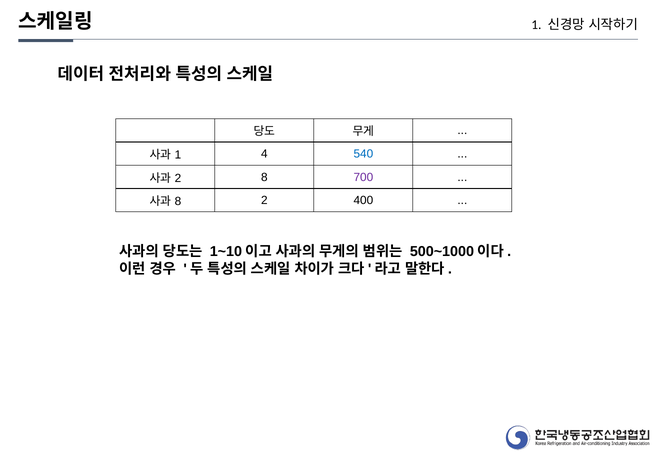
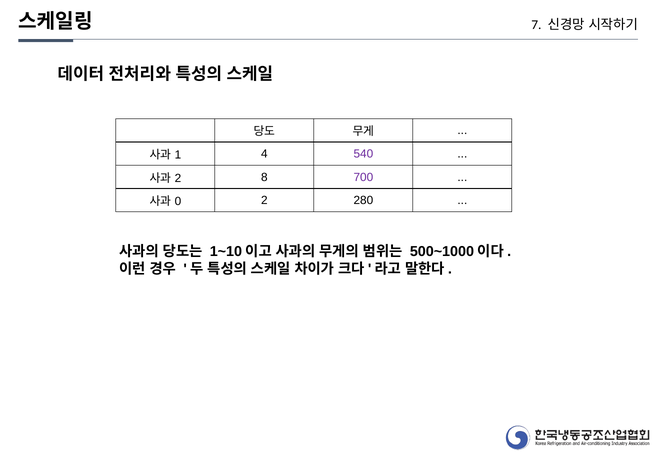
1: 1 -> 7 (536, 25)
540 colour: blue -> purple (363, 154)
8: 8 -> 0 (178, 202)
400: 400 -> 280 (363, 200)
